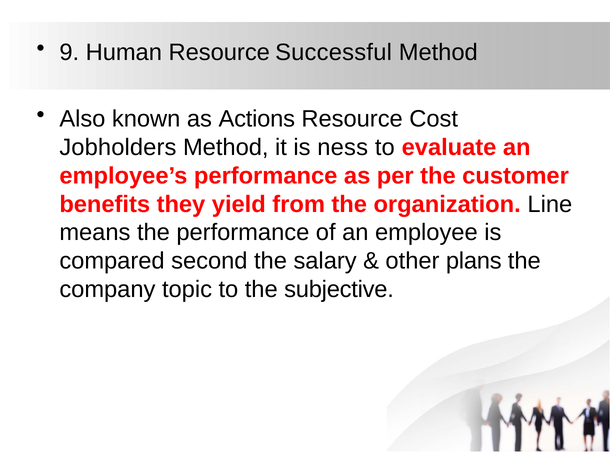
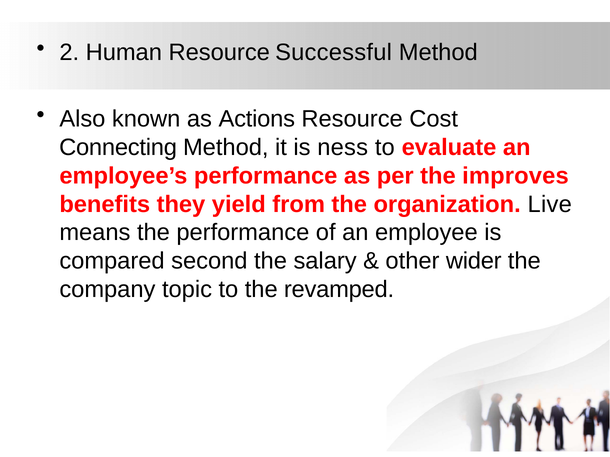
9: 9 -> 2 (69, 52)
Jobholders: Jobholders -> Connecting (118, 147)
customer: customer -> improves (515, 176)
Line: Line -> Live (550, 204)
plans: plans -> wider (474, 261)
subjective: subjective -> revamped (339, 290)
